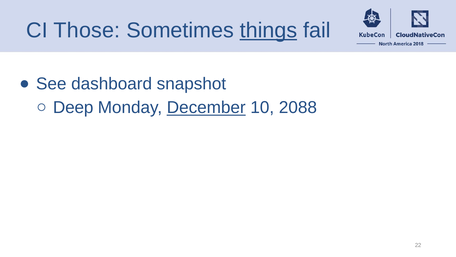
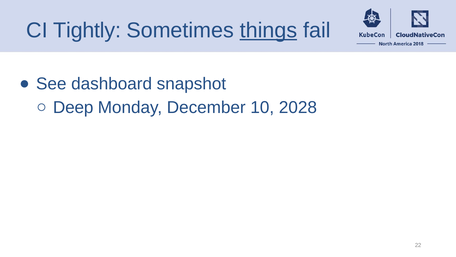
Those: Those -> Tightly (87, 30)
December underline: present -> none (206, 107)
2088: 2088 -> 2028 (298, 107)
